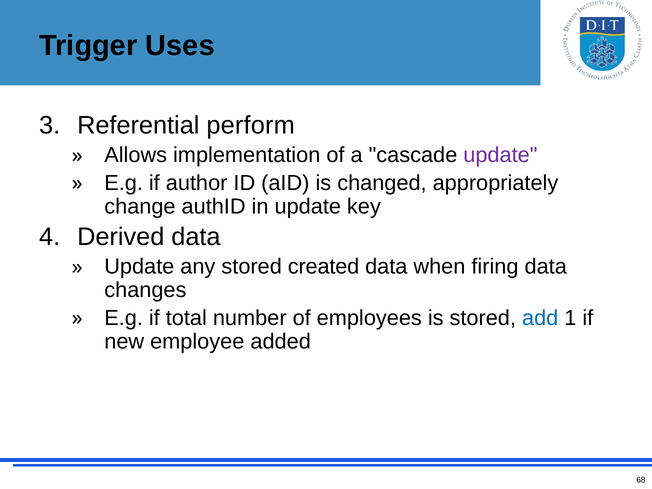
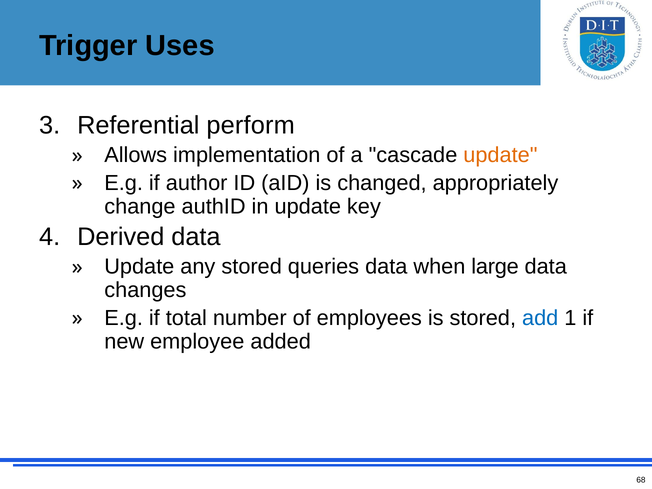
update colour: purple -> orange (500, 155)
created: created -> queries (323, 267)
firing: firing -> large (495, 267)
